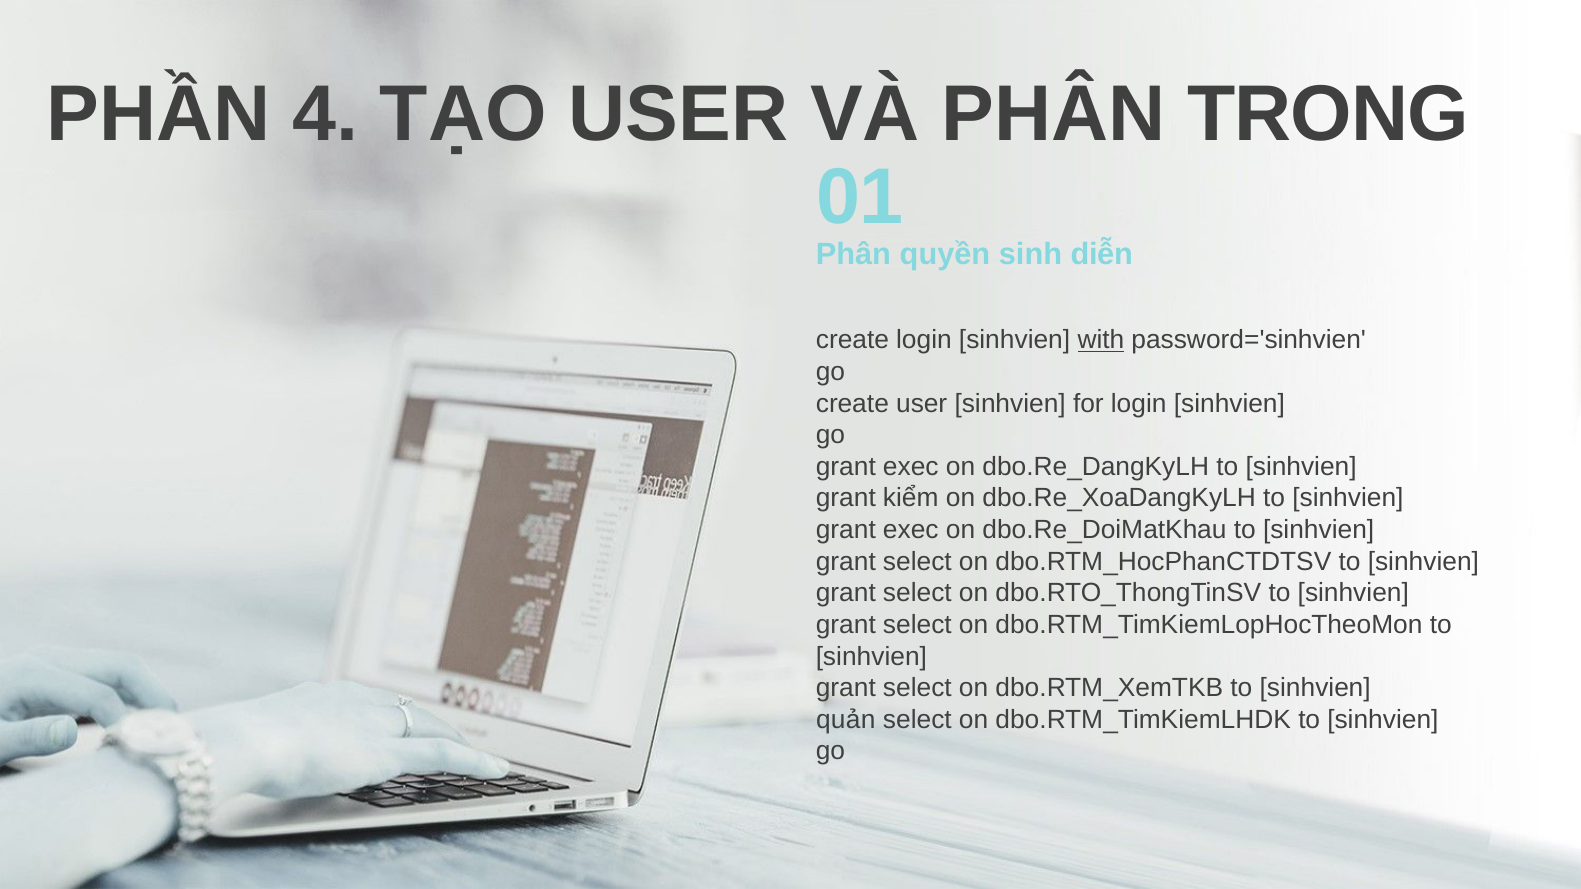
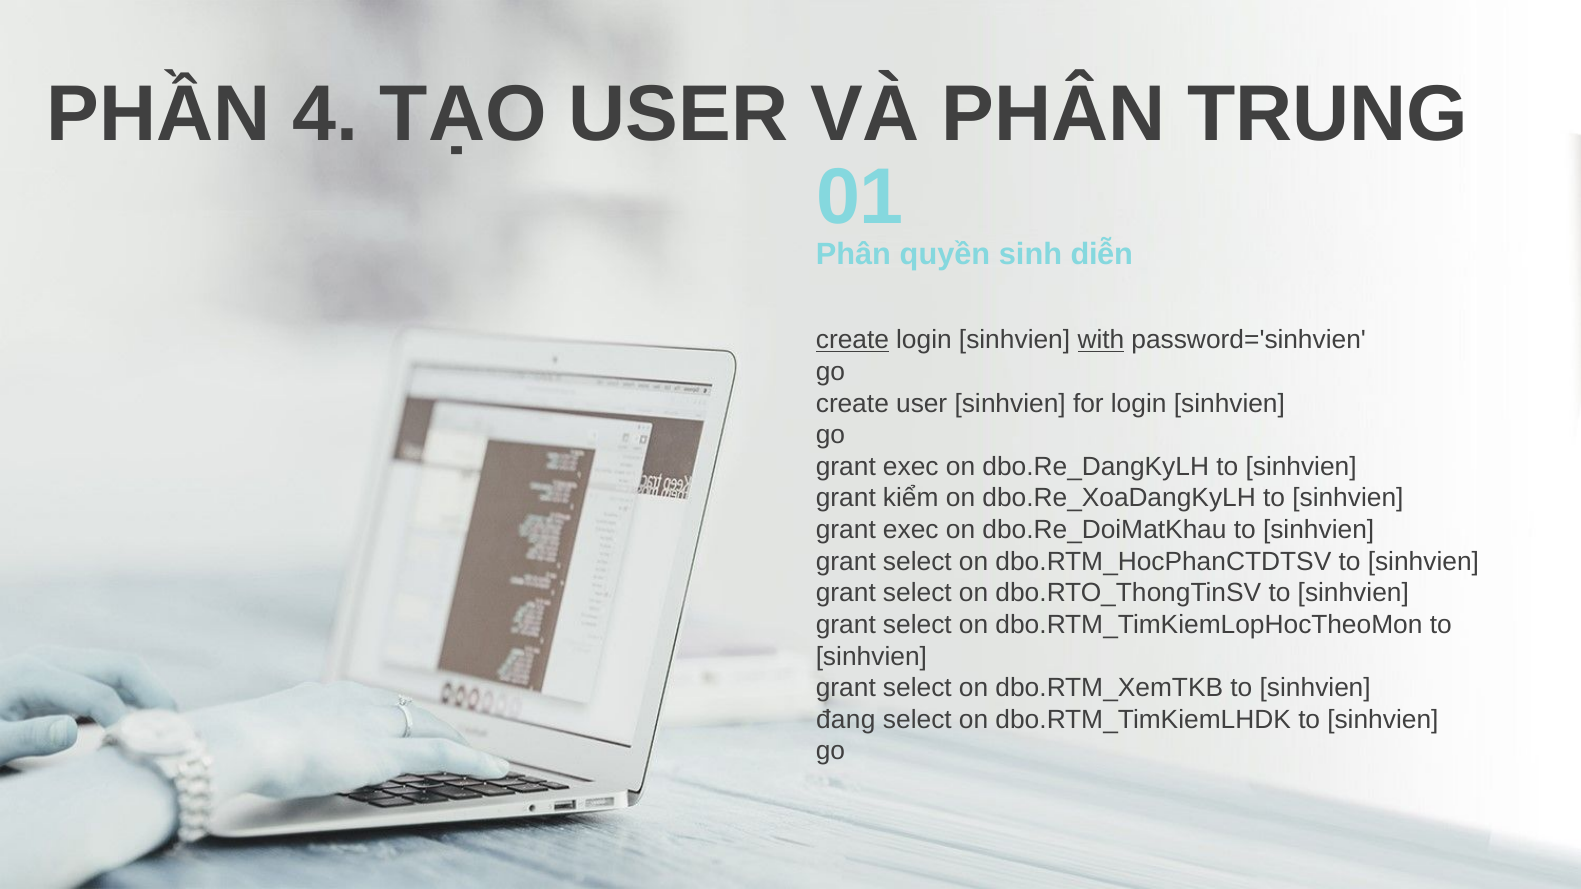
TRONG: TRONG -> TRUNG (1328, 114)
create underline: none -> present (852, 340)
quản: quản -> đang (846, 720)
